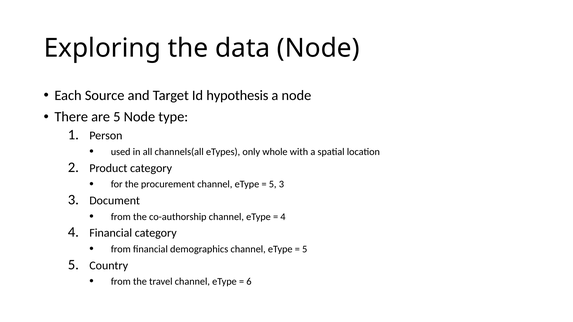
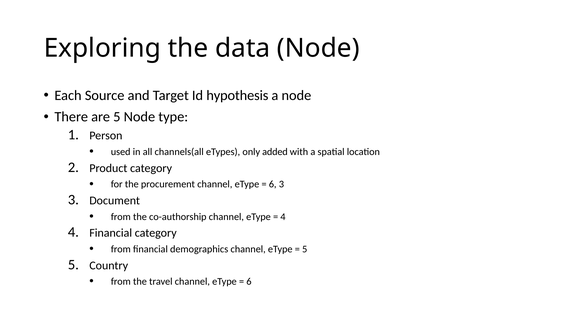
whole: whole -> added (275, 152)
5: 5 -> 6 (273, 184)
